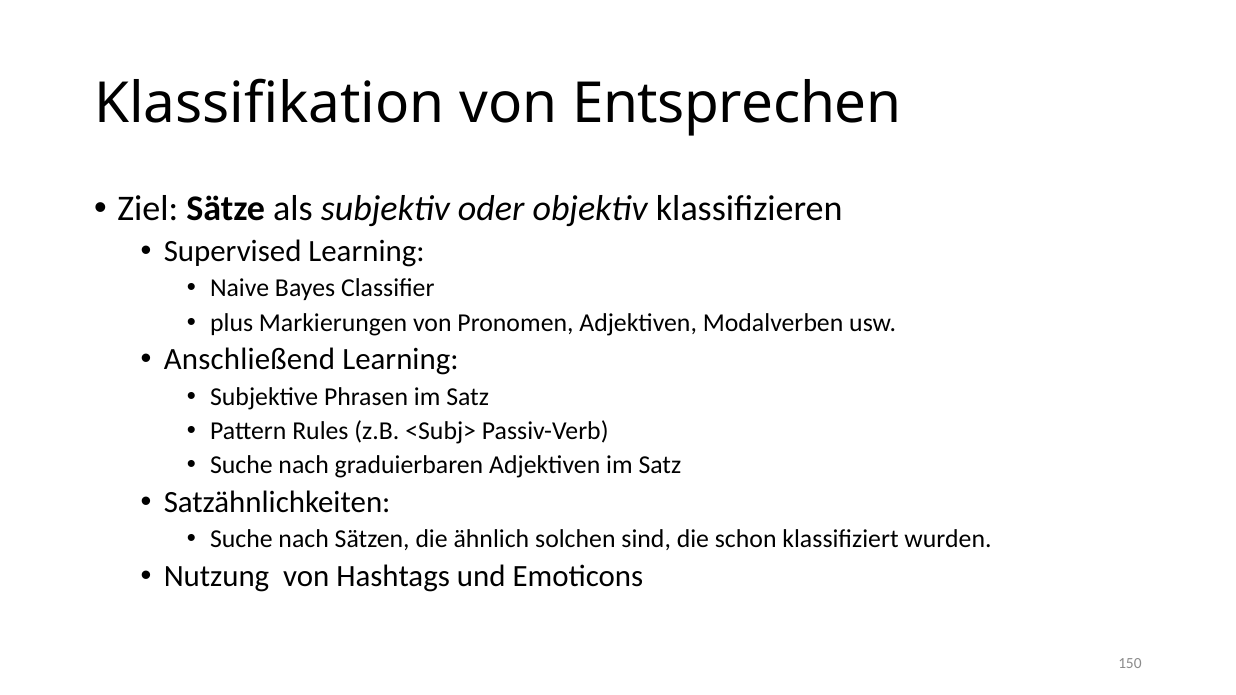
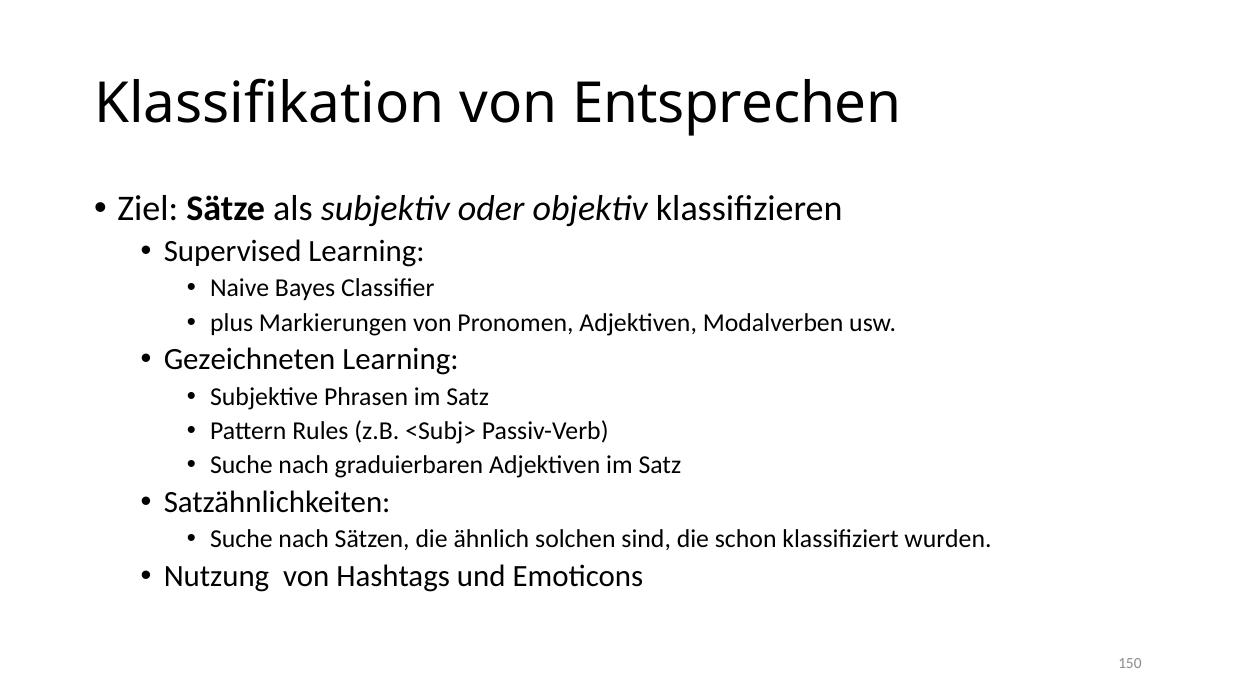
Anschließend: Anschließend -> Gezeichneten (250, 360)
